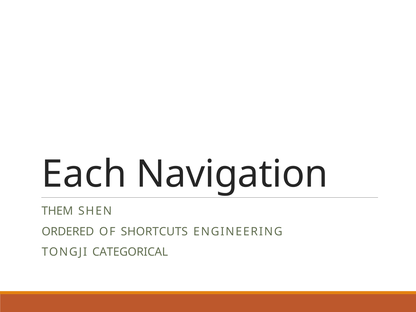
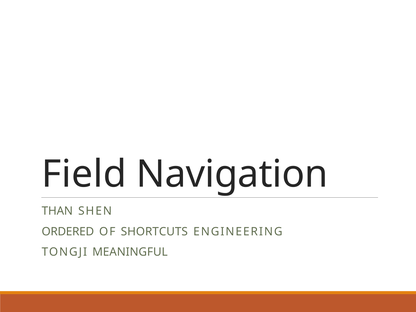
Each: Each -> Field (84, 174)
THEM: THEM -> THAN (57, 211)
CATEGORICAL: CATEGORICAL -> MEANINGFUL (130, 252)
